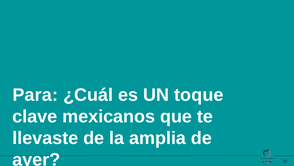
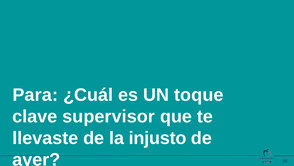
mexicanos: mexicanos -> supervisor (109, 116)
amplia: amplia -> injusto (158, 138)
